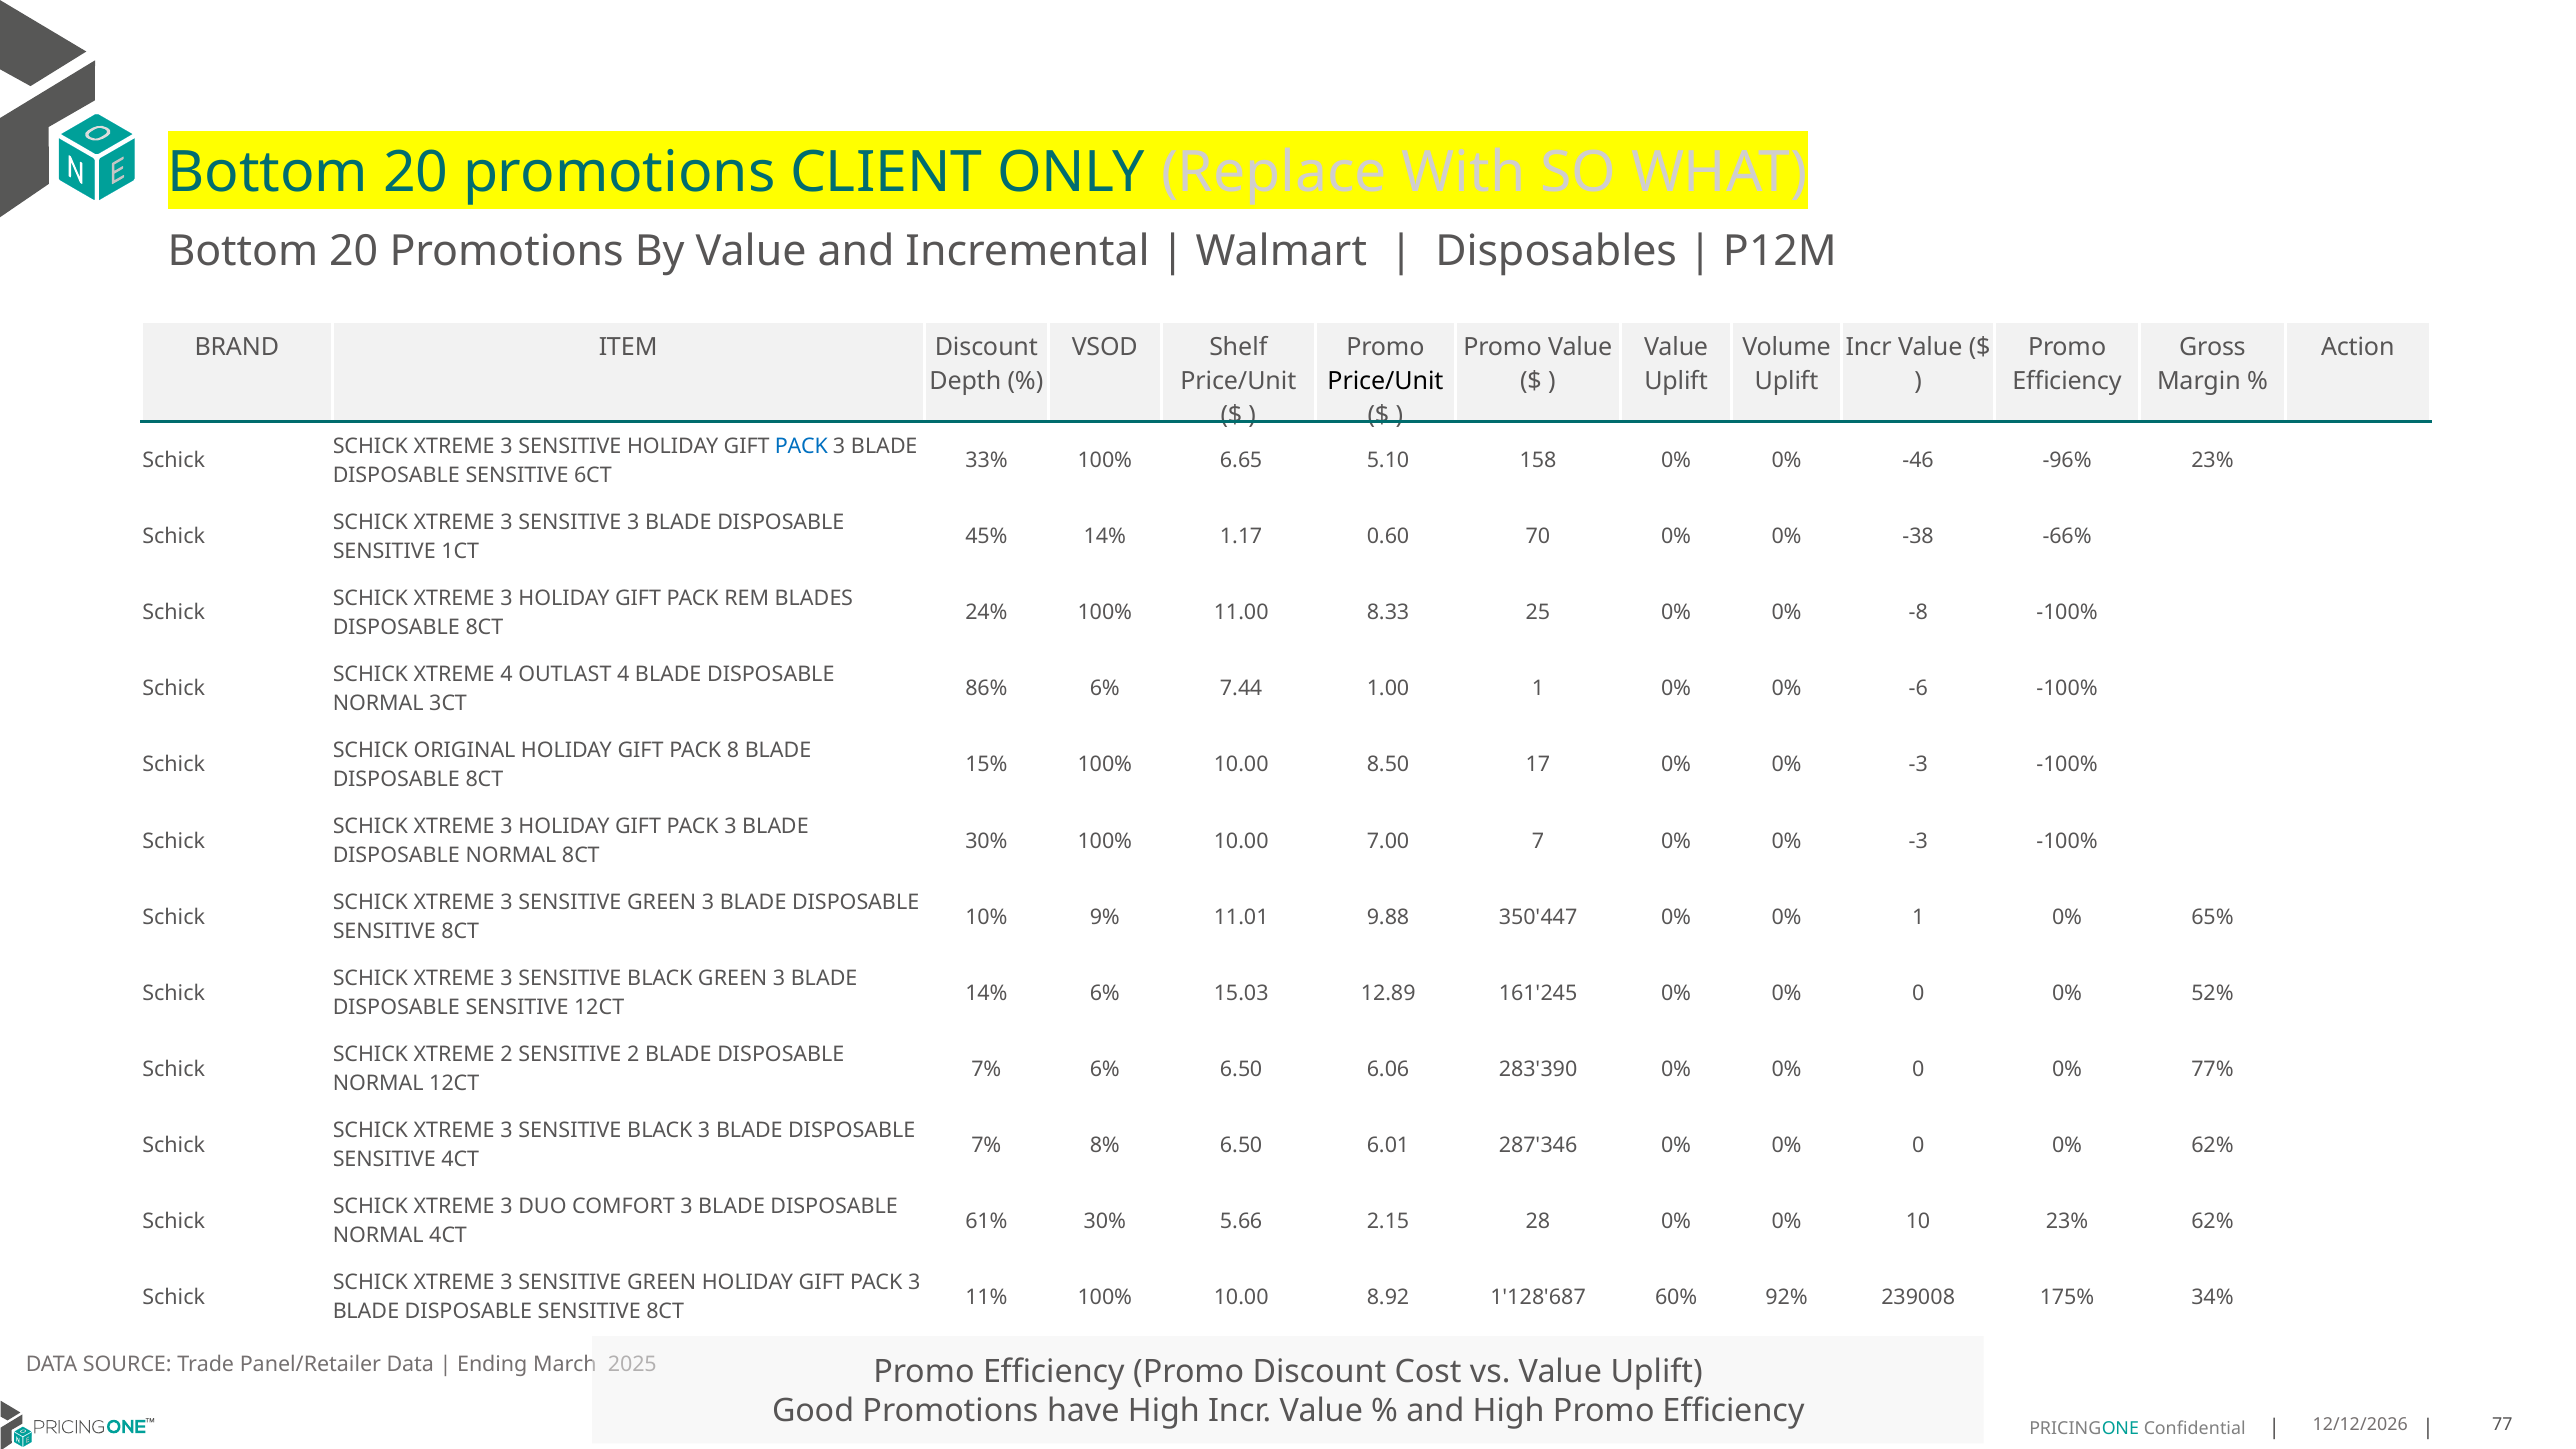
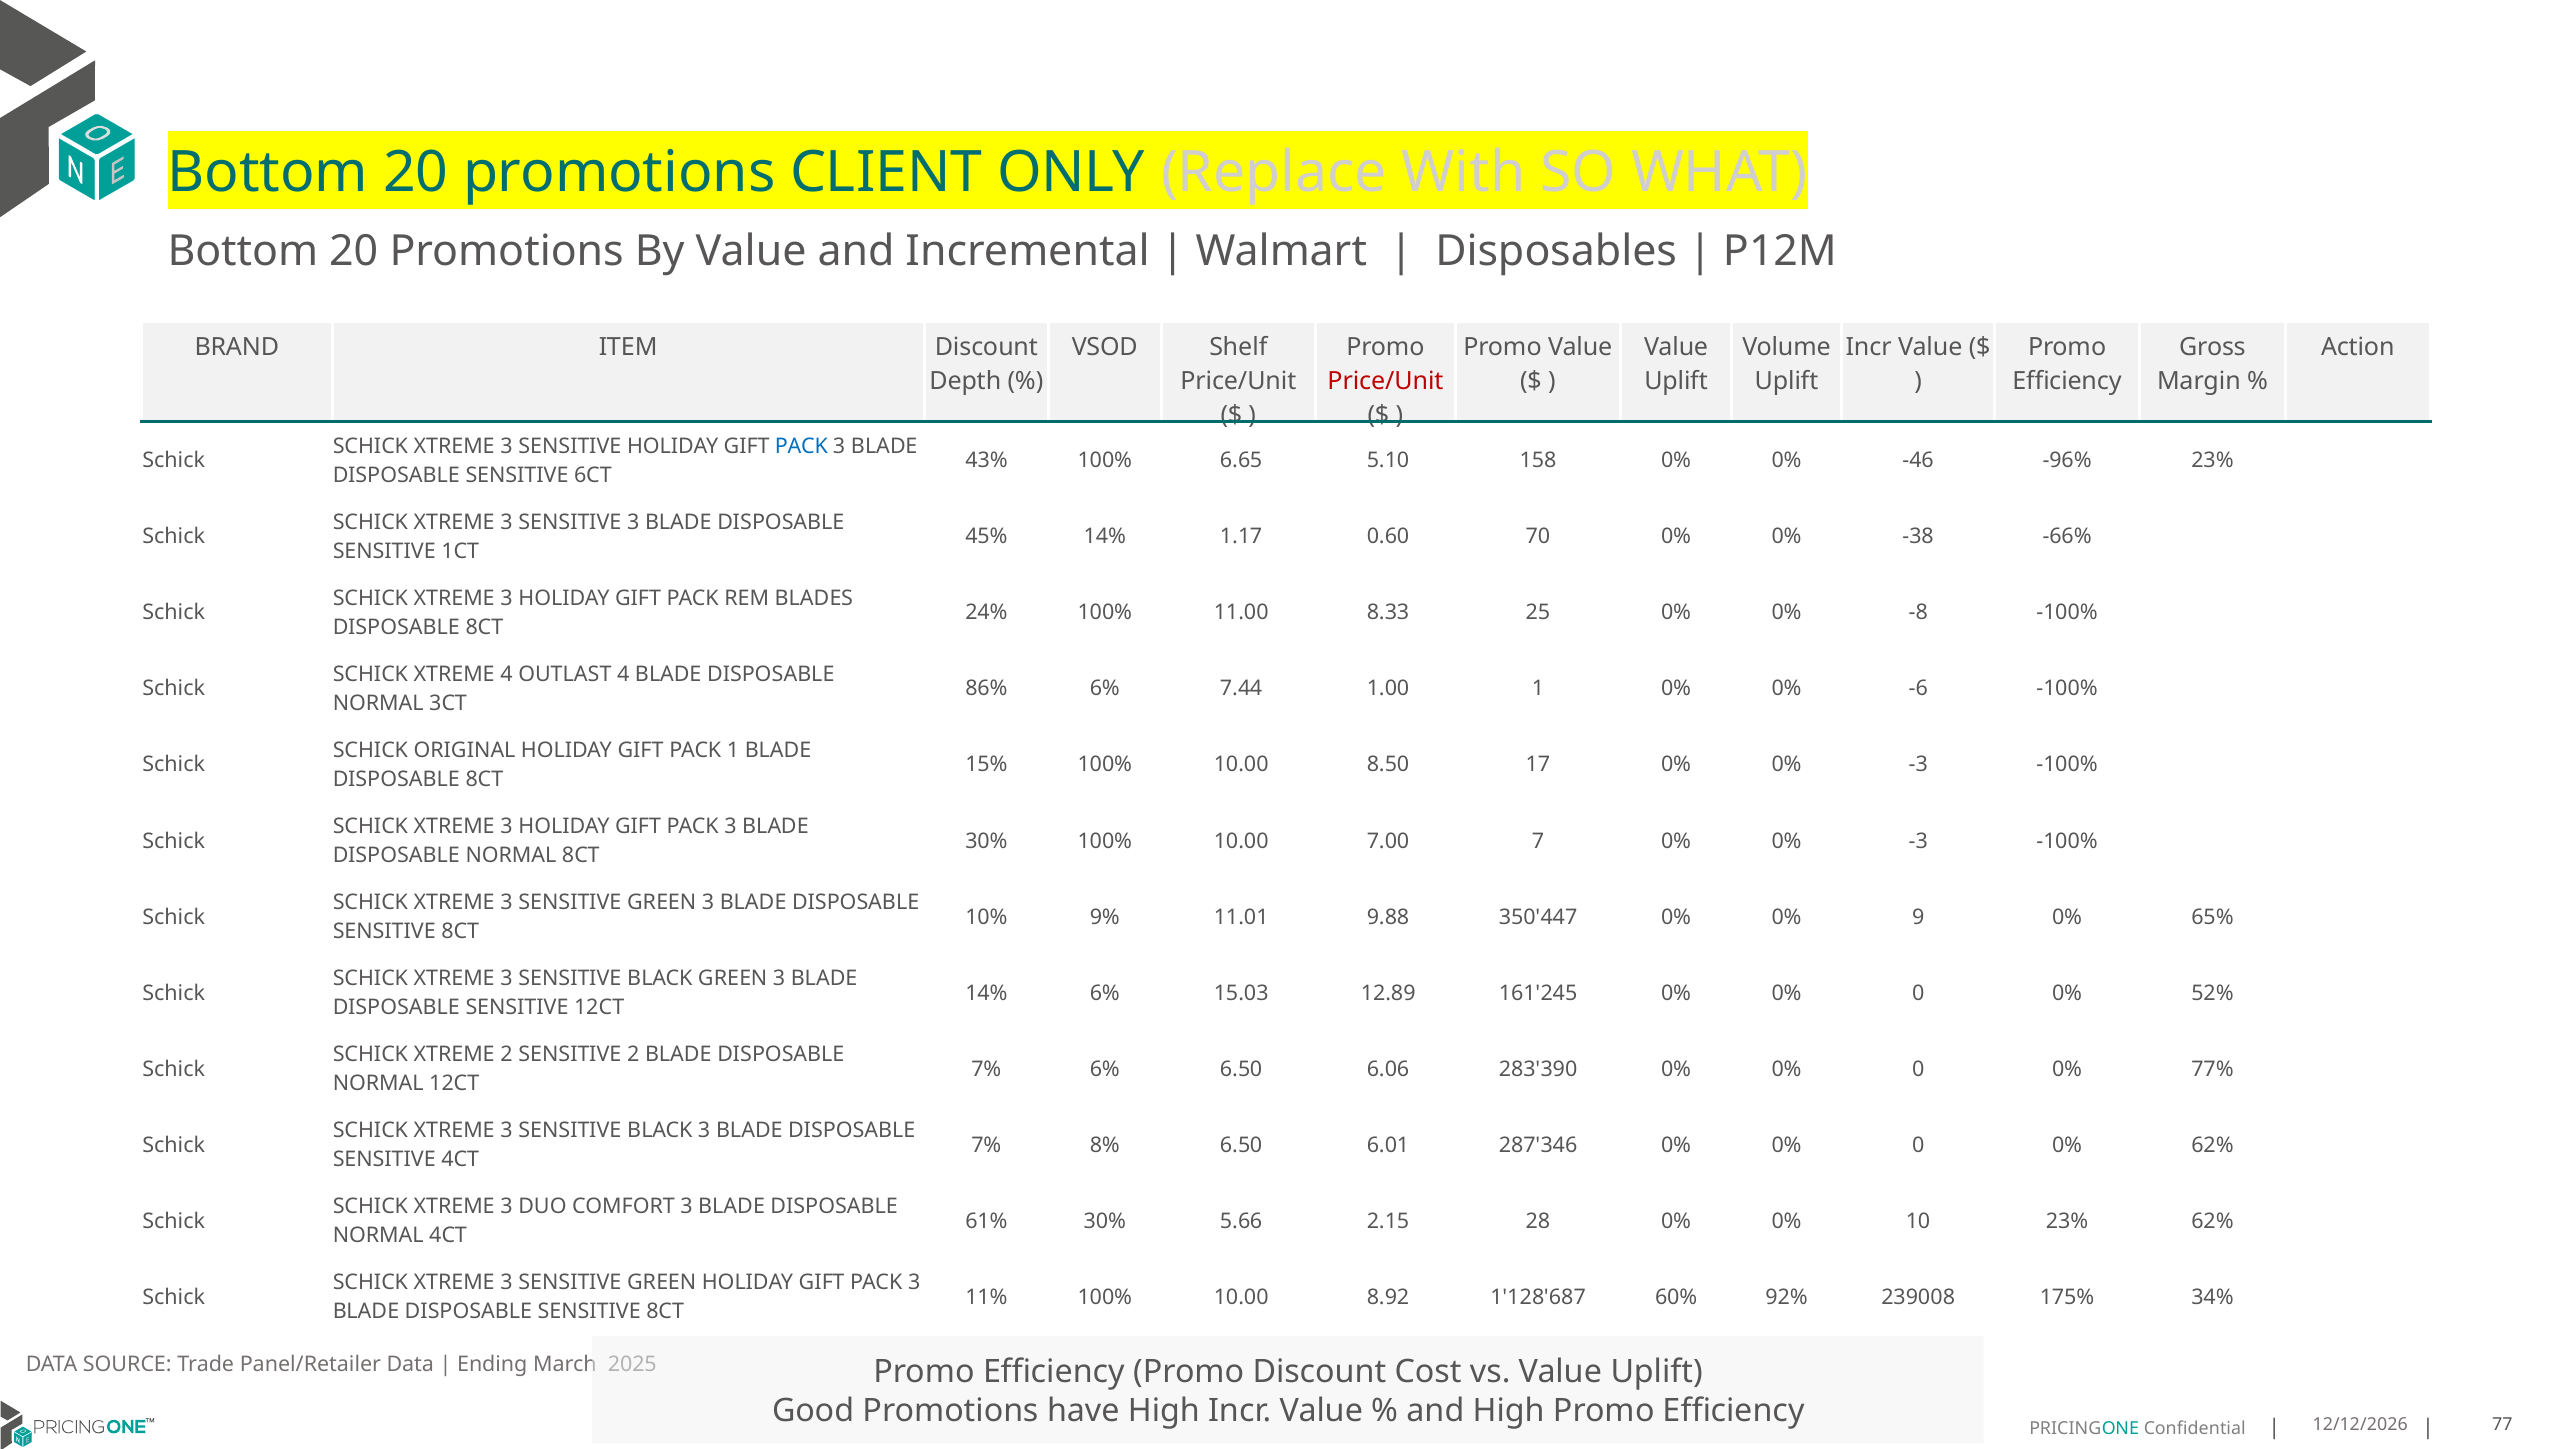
Price/Unit colour: black -> red (1385, 381)
33%: 33% -> 43% (986, 461)
PACK 8: 8 -> 1 (733, 750)
0% 1: 1 -> 9 (1918, 917)
